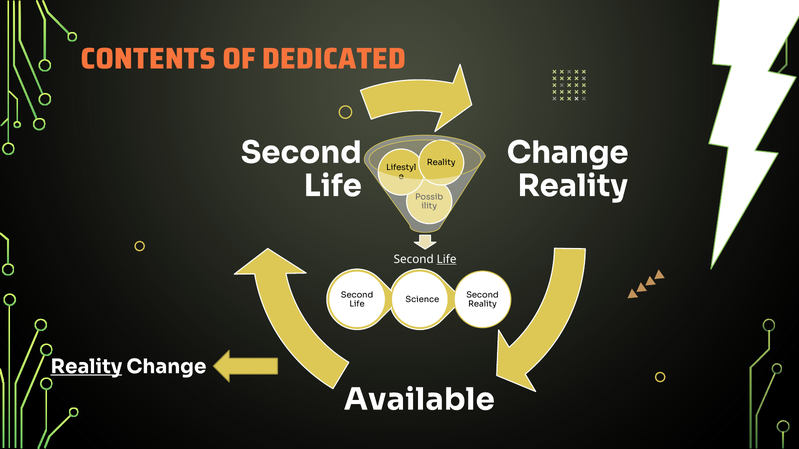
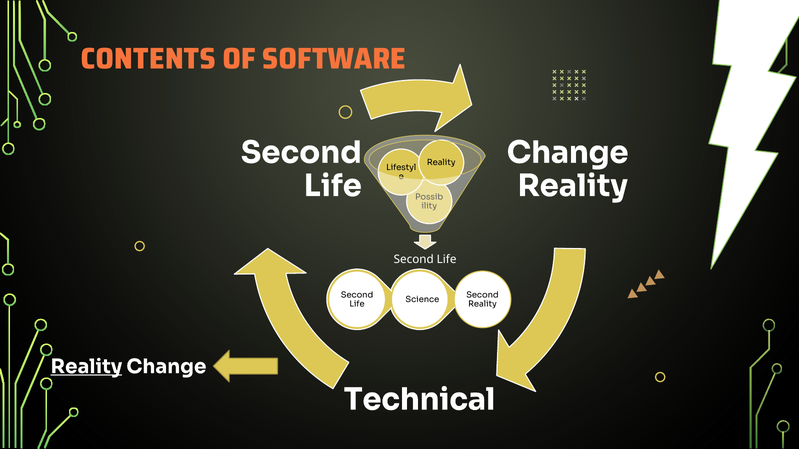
DEDICATED: DEDICATED -> SOFTWARE (334, 59)
Life underline: present -> none (447, 260)
Available: Available -> Technical (420, 400)
